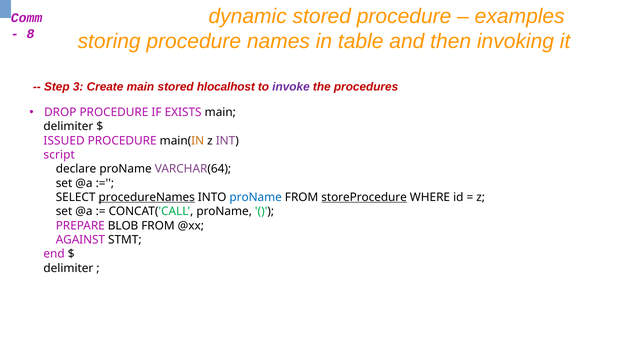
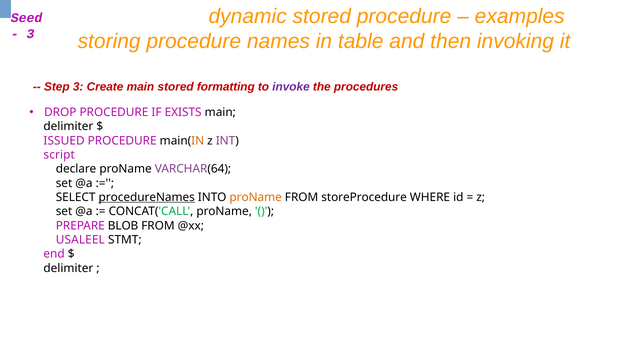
Comm: Comm -> Seed (27, 18)
8: 8 -> 3 (31, 34)
hlocalhost: hlocalhost -> formatting (226, 87)
proName colour: blue -> orange (256, 198)
storeProcedure underline: present -> none (364, 198)
AGAINST: AGAINST -> USALEEL (80, 240)
